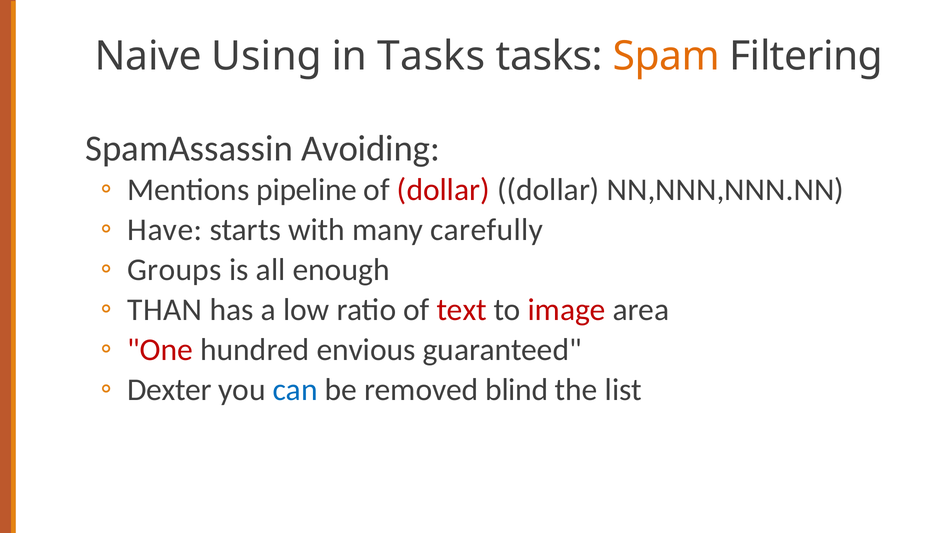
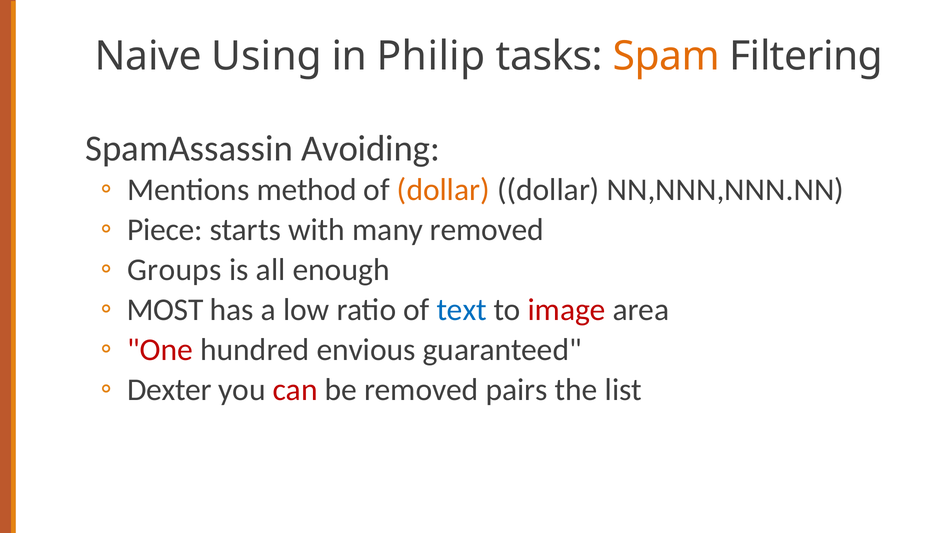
in Tasks: Tasks -> Philip (431, 56)
pipeline: pipeline -> method (307, 190)
dollar colour: red -> orange (443, 190)
Have: Have -> Piece (165, 230)
many carefully: carefully -> removed (487, 230)
THAN: THAN -> MOST (165, 310)
text colour: red -> blue (462, 310)
can colour: blue -> red (295, 390)
blind: blind -> pairs (517, 390)
